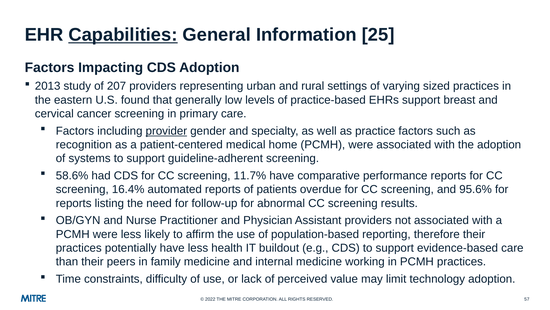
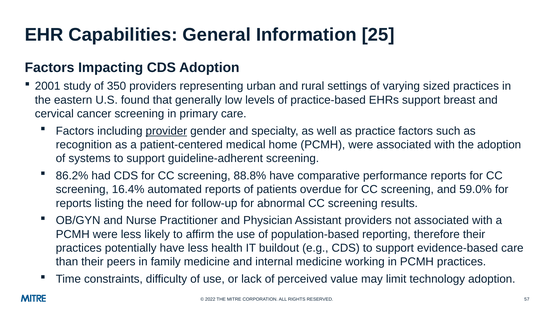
Capabilities underline: present -> none (123, 35)
2013: 2013 -> 2001 (48, 86)
207: 207 -> 350 (117, 86)
58.6%: 58.6% -> 86.2% (72, 175)
11.7%: 11.7% -> 88.8% (250, 175)
95.6%: 95.6% -> 59.0% (476, 189)
